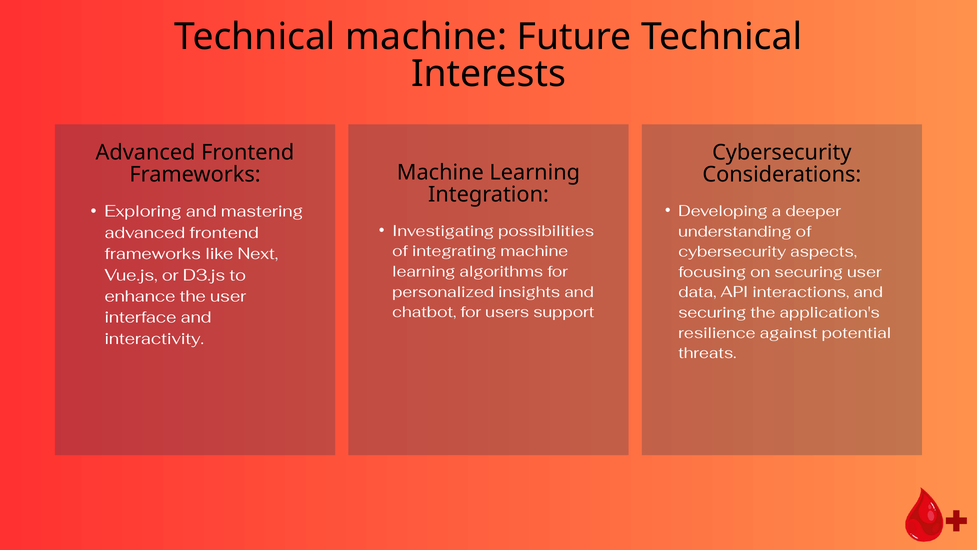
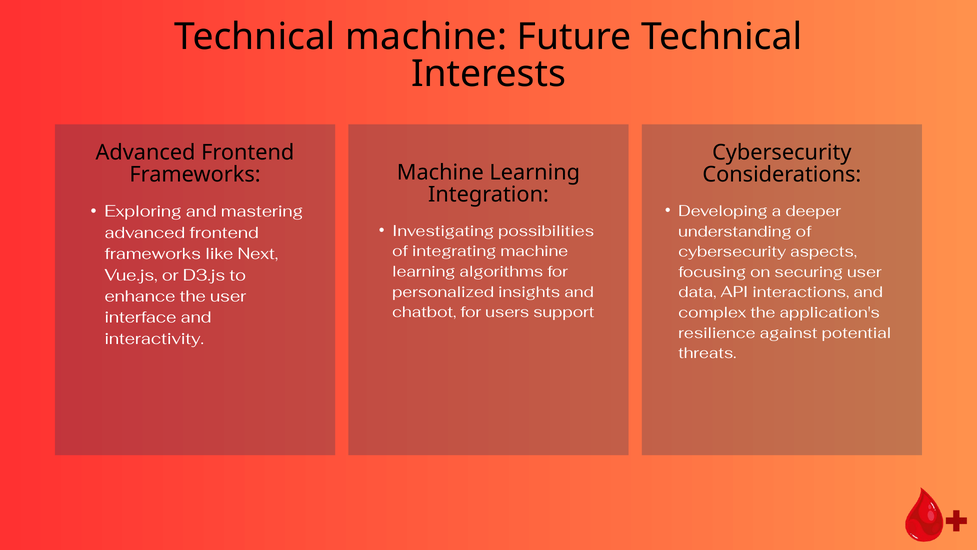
securing: securing -> complex (712, 312)
